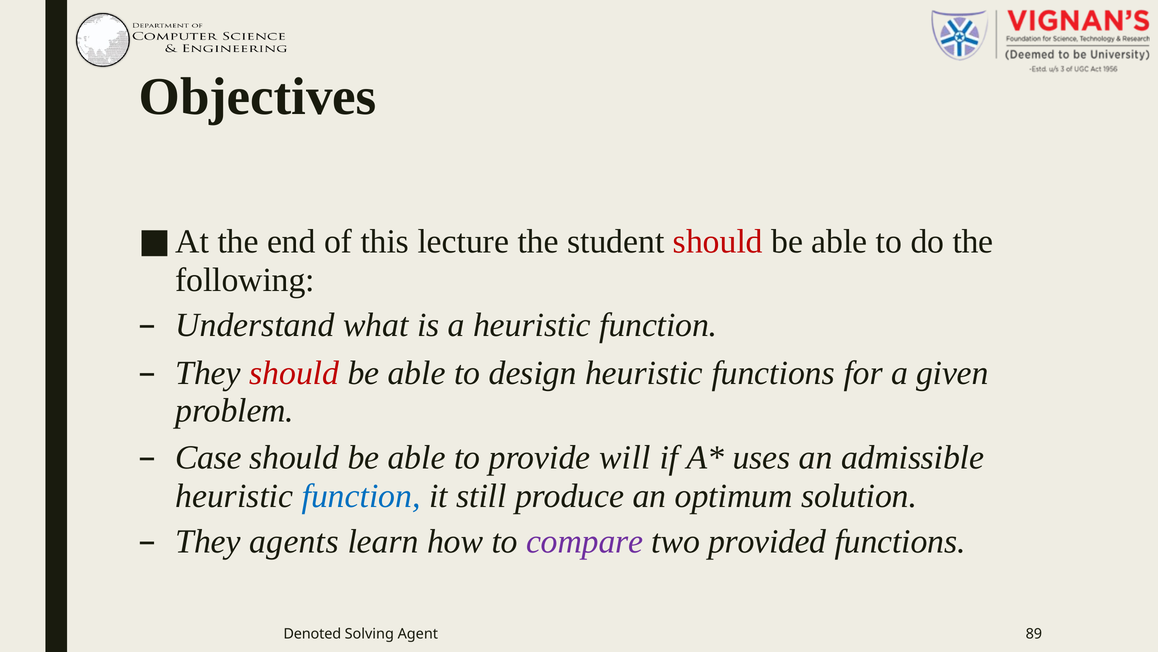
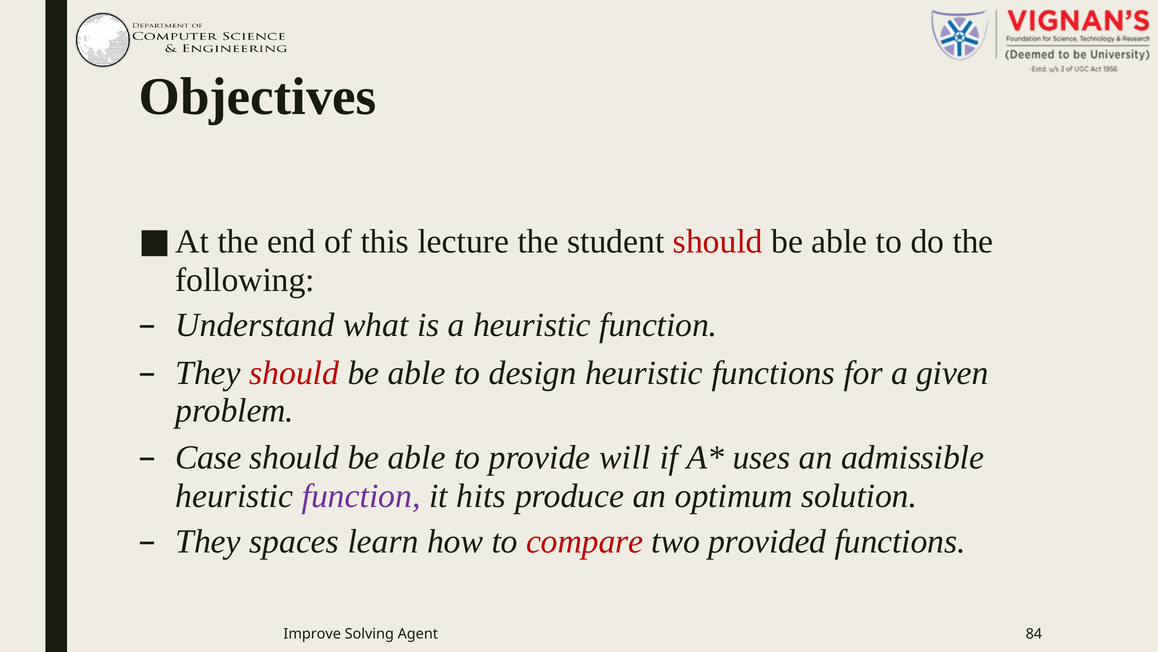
function colour: blue -> purple (361, 496)
still: still -> hits (481, 496)
agents: agents -> spaces (294, 541)
compare colour: purple -> red (585, 541)
Denoted: Denoted -> Improve (312, 633)
89: 89 -> 84 (1034, 633)
